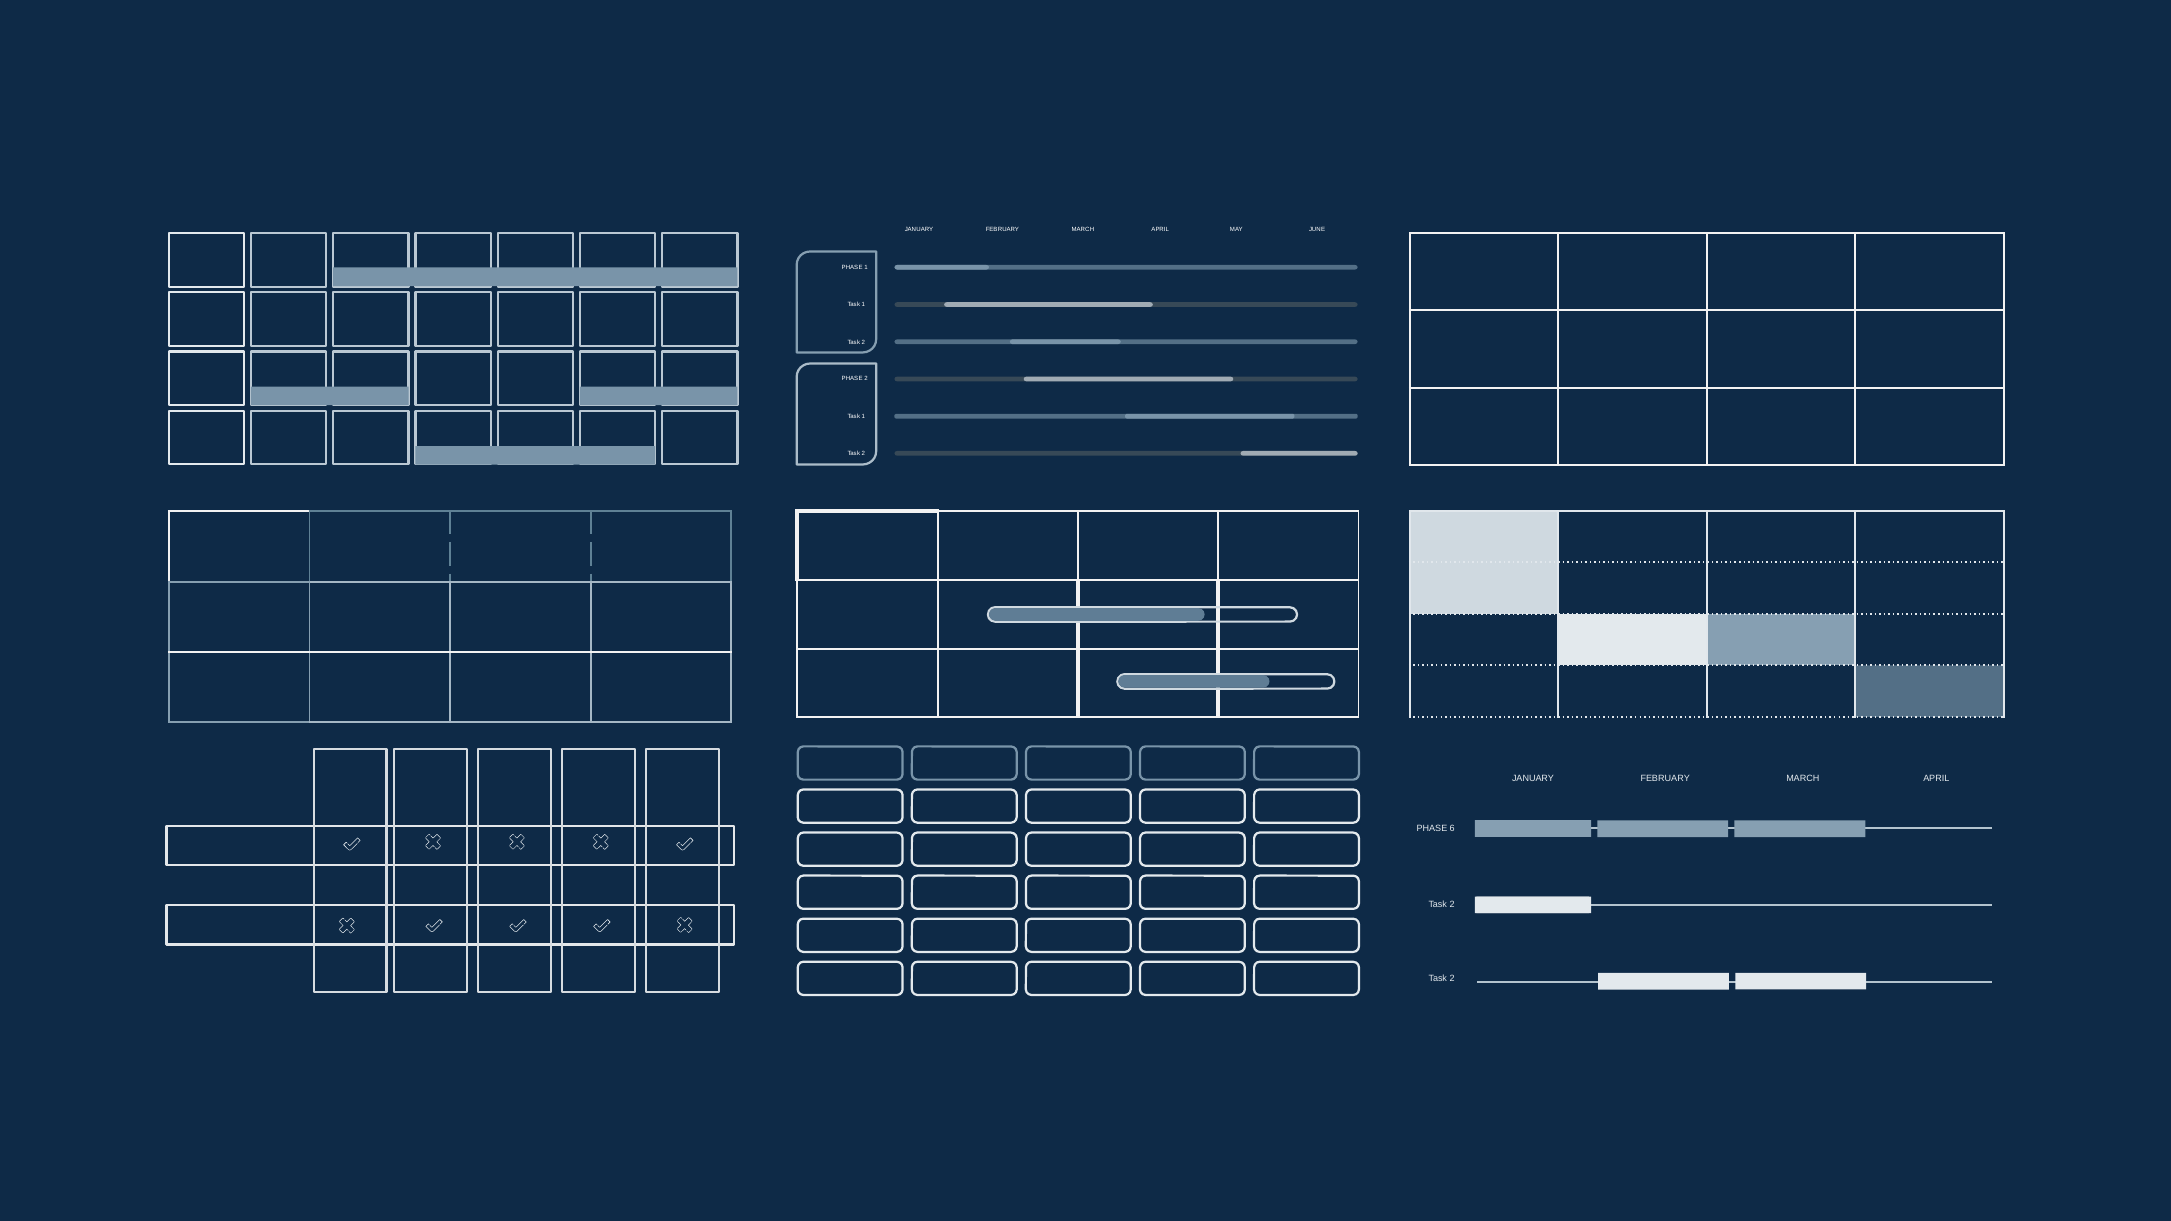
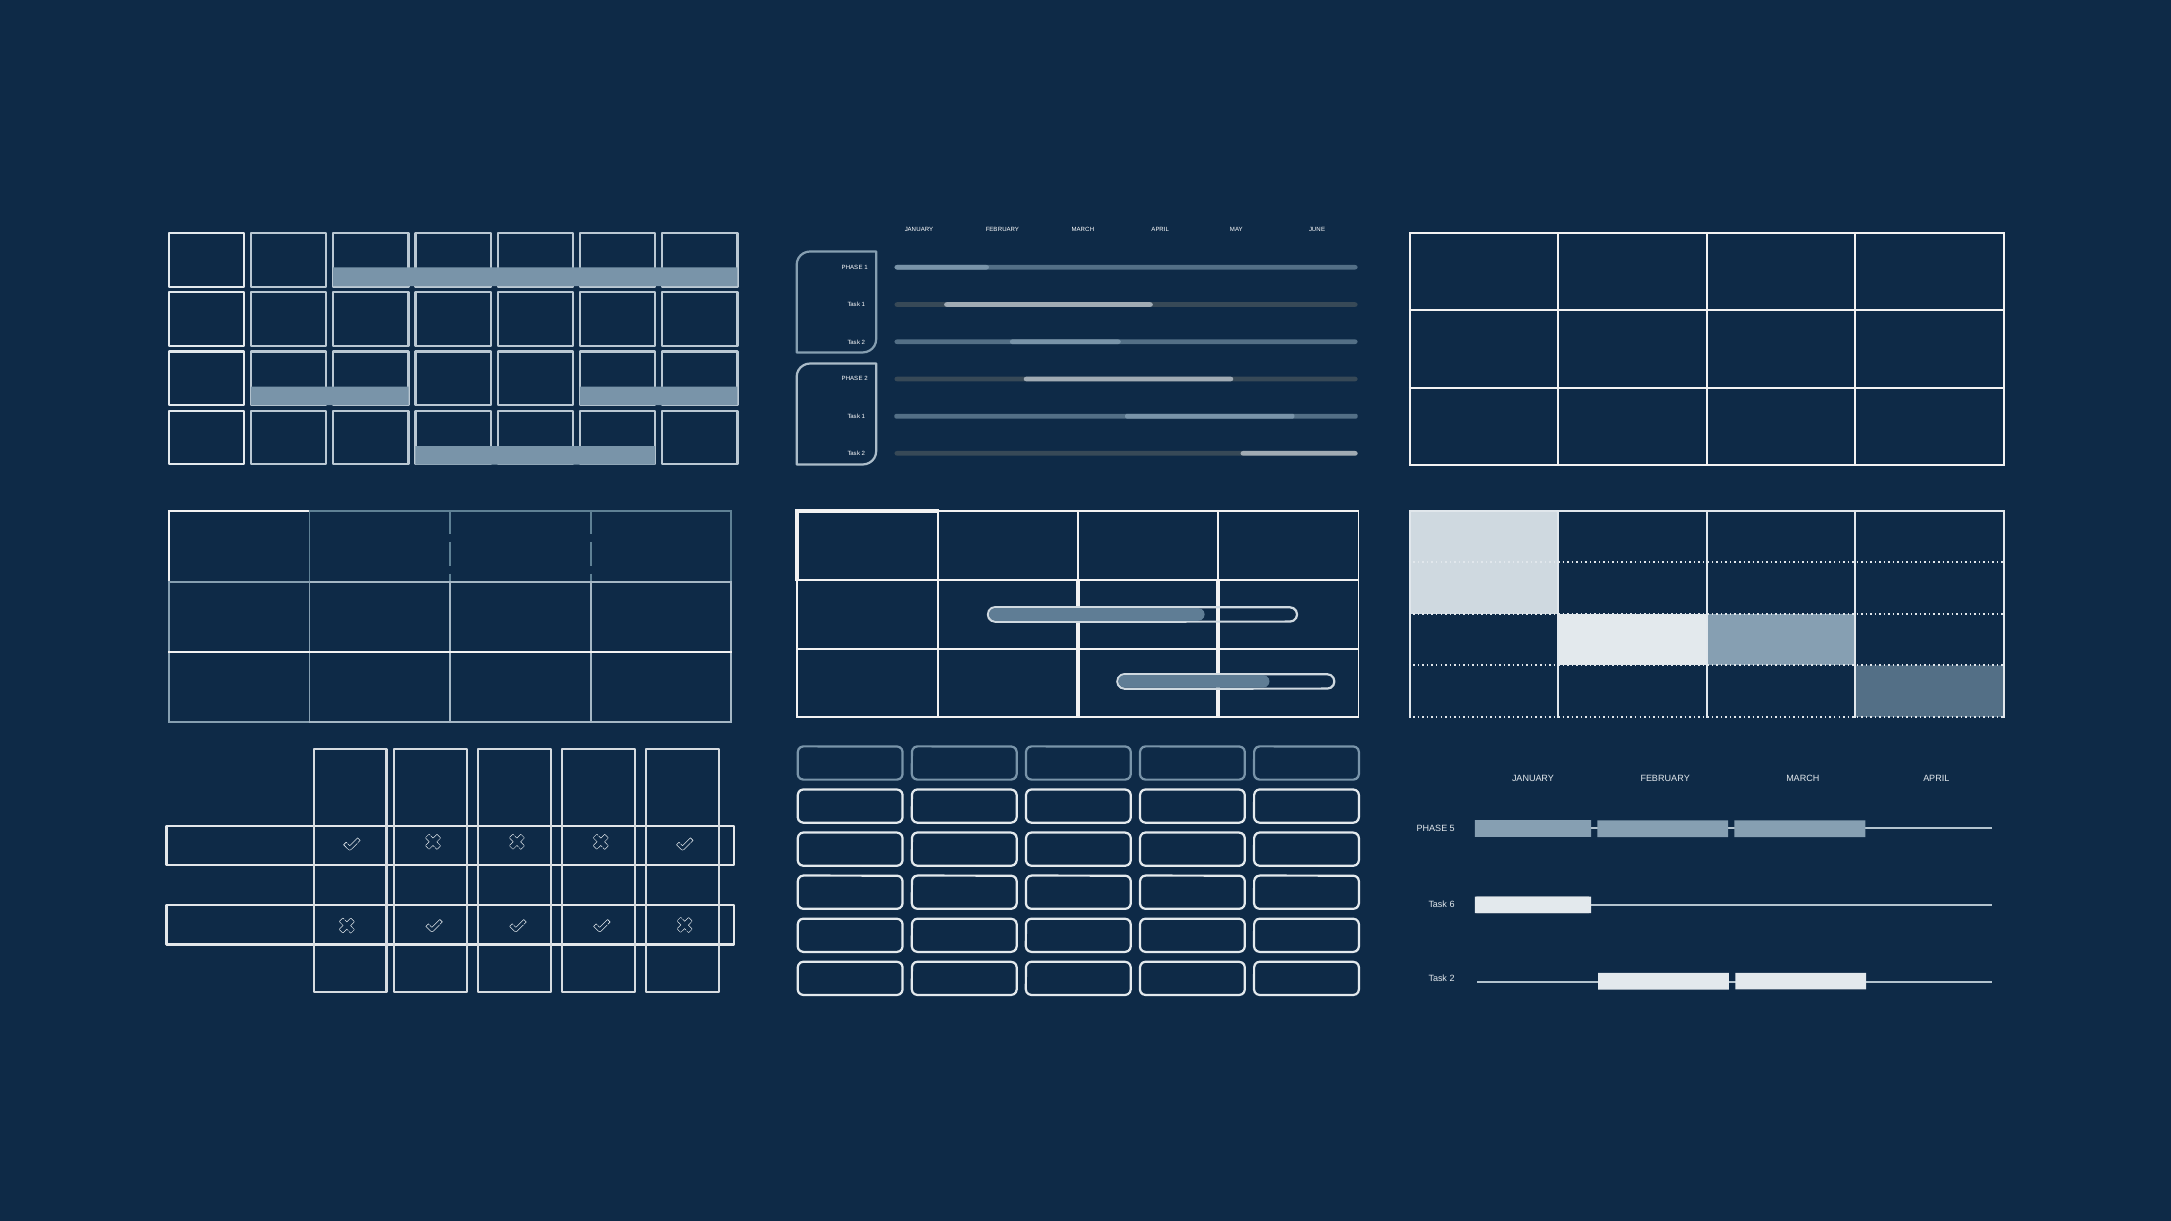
6: 6 -> 5 (1452, 829)
2: 2 -> 6 (1452, 904)
